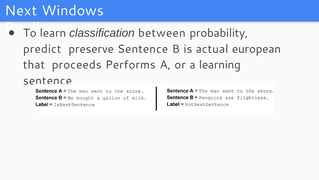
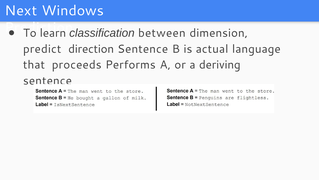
probability: probability -> dimension (219, 33)
preserve: preserve -> direction (91, 49)
european: european -> language (256, 49)
learning: learning -> deriving (220, 65)
